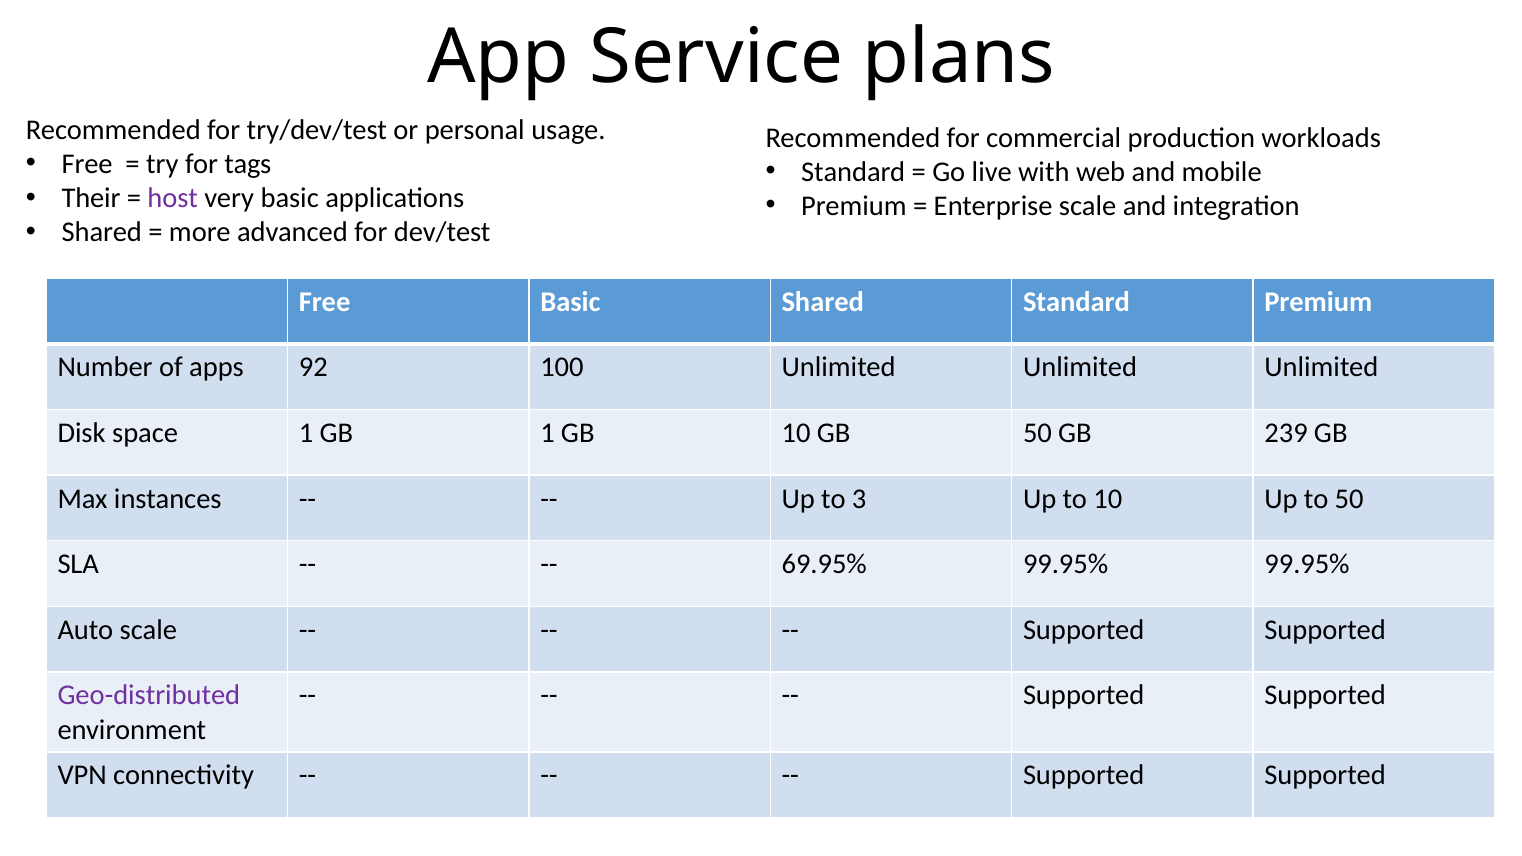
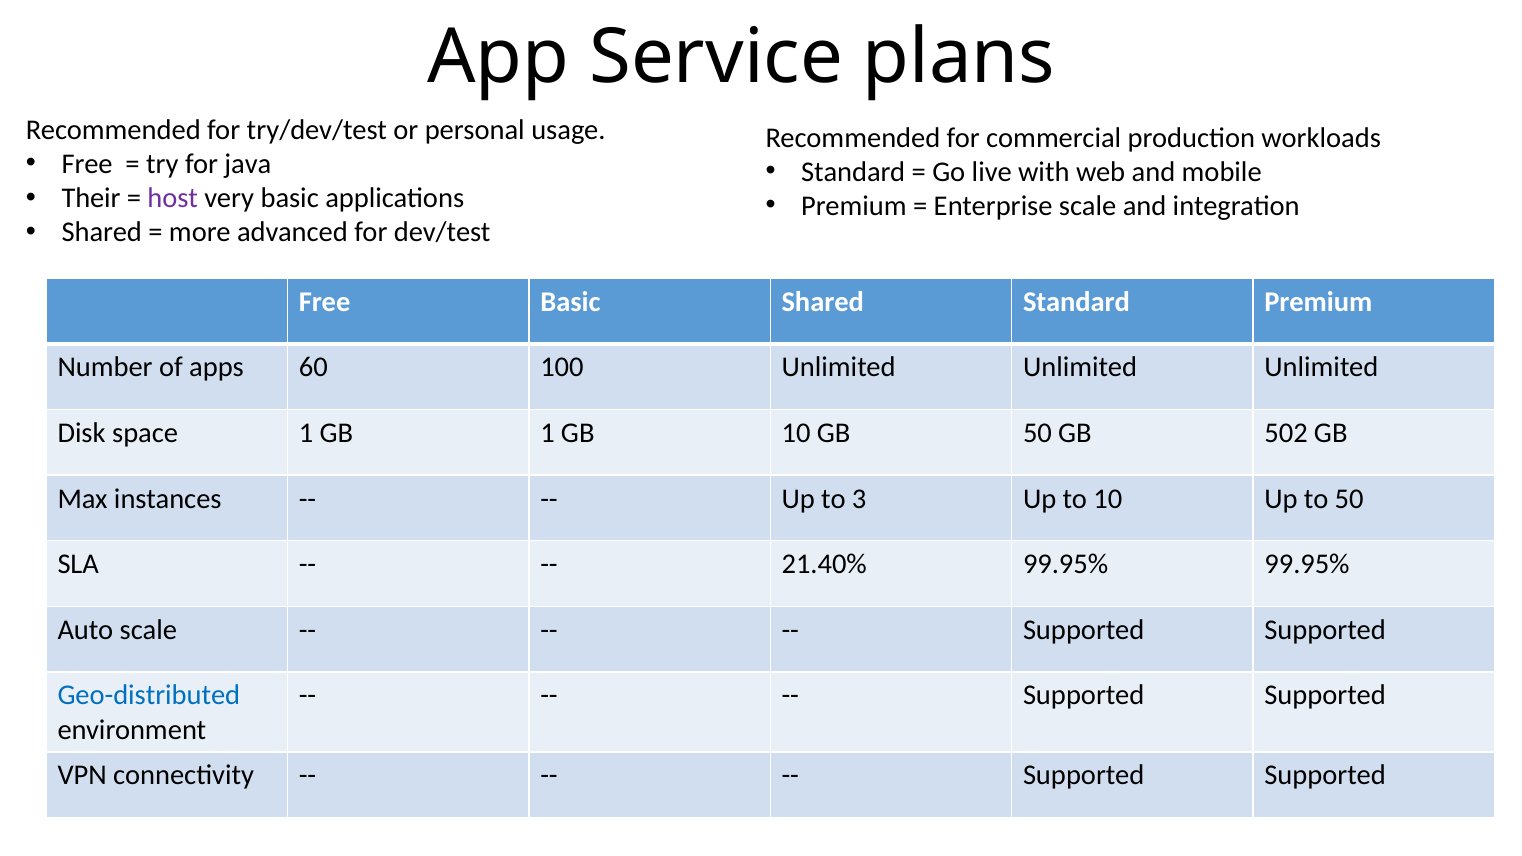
tags: tags -> java (248, 164)
92: 92 -> 60 (313, 367)
239: 239 -> 502 (1286, 433)
69.95%: 69.95% -> 21.40% (824, 564)
Geo-distributed colour: purple -> blue (149, 696)
